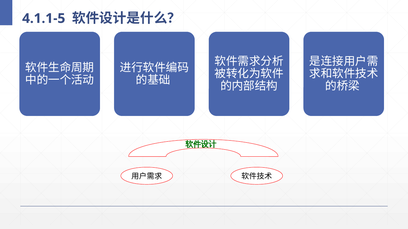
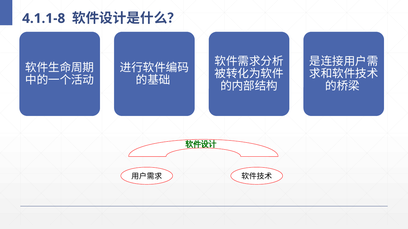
4.1.1-5: 4.1.1-5 -> 4.1.1-8 (44, 18)
